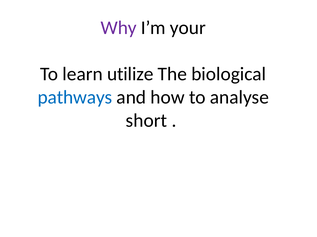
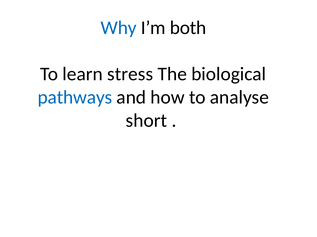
Why colour: purple -> blue (119, 28)
your: your -> both (188, 28)
utilize: utilize -> stress (130, 74)
